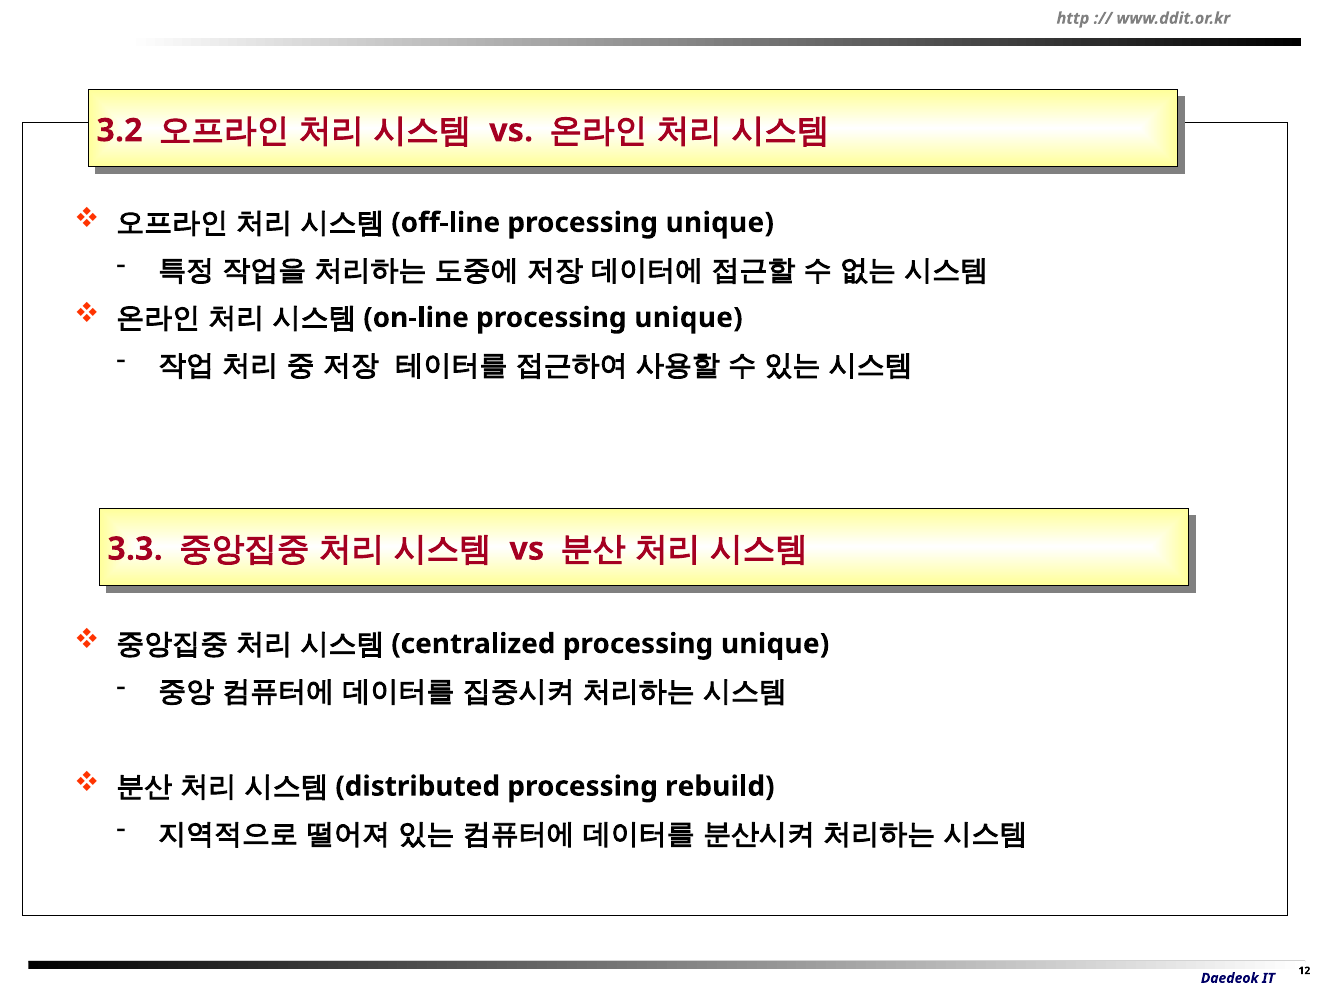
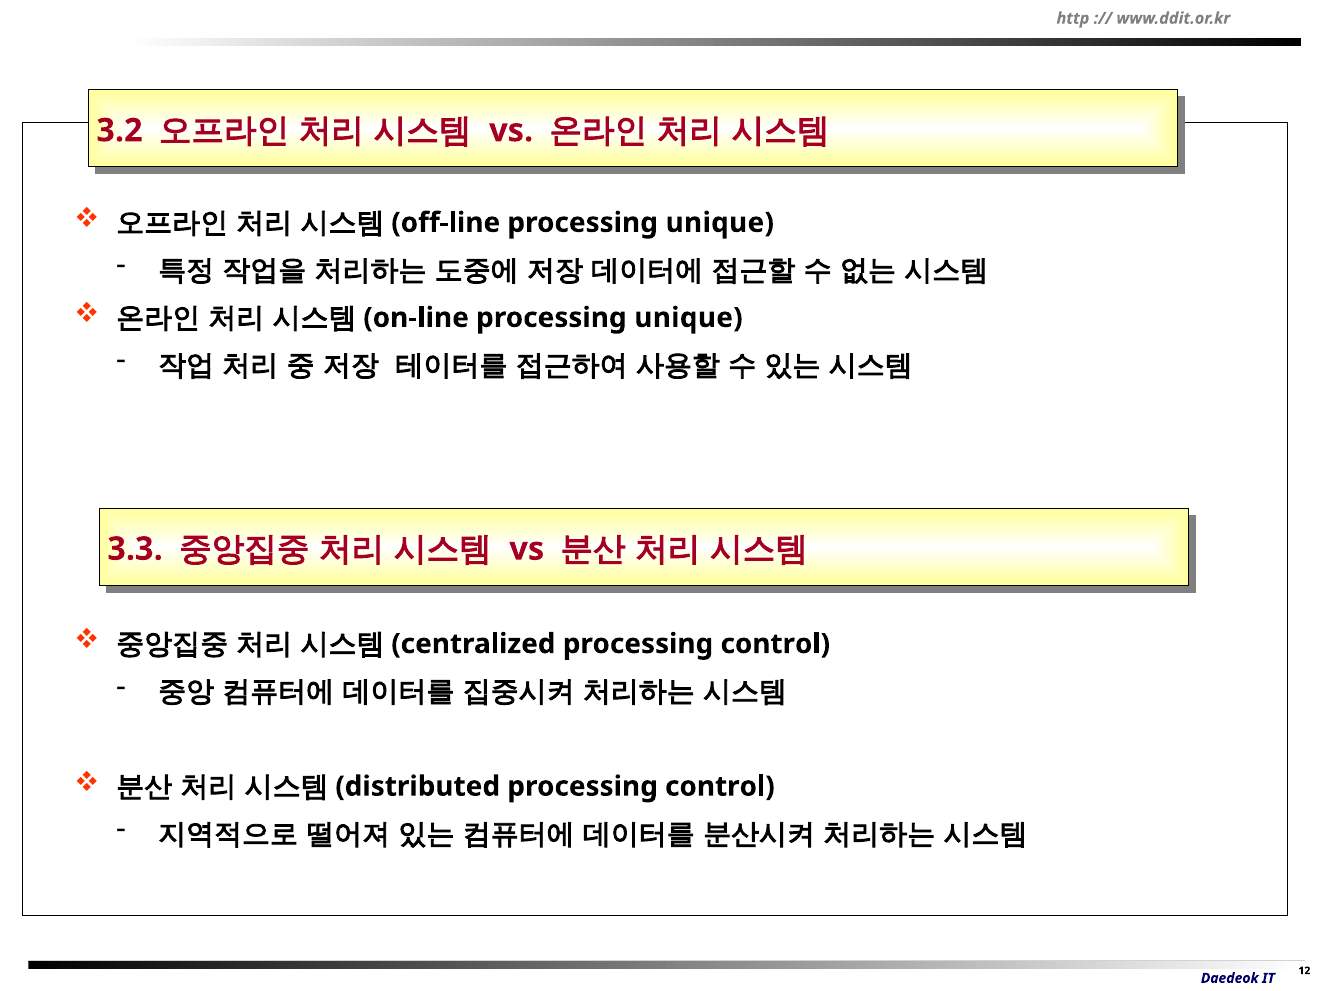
unique: unique -> control (775, 644)
rebuild: rebuild -> control (720, 786)
